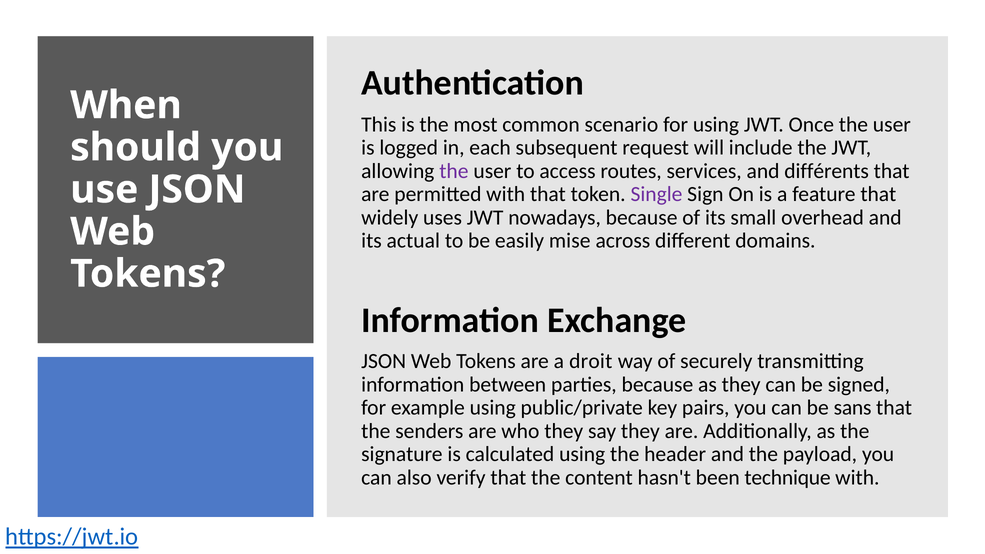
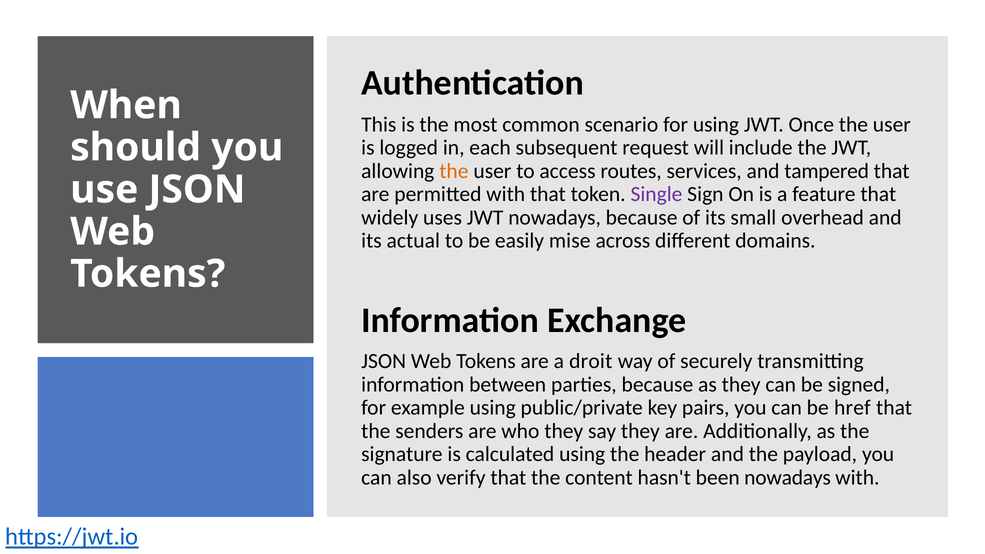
the colour: purple -> orange (454, 171)
différents: différents -> tampered (827, 171)
sans: sans -> href (852, 408)
been technique: technique -> nowadays (788, 478)
